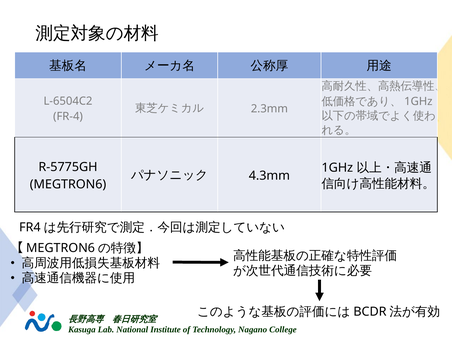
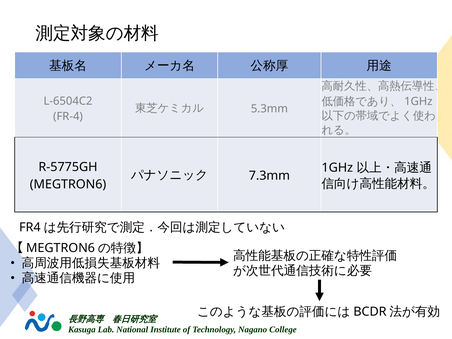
2.3mm: 2.3mm -> 5.3mm (269, 109)
4.3mm: 4.3mm -> 7.3mm (269, 176)
